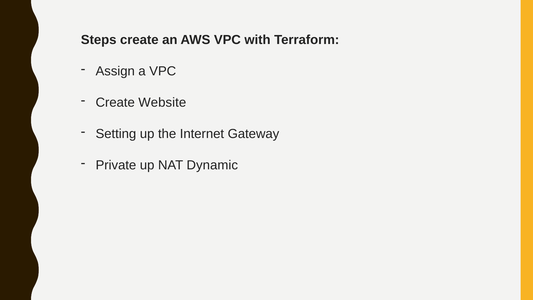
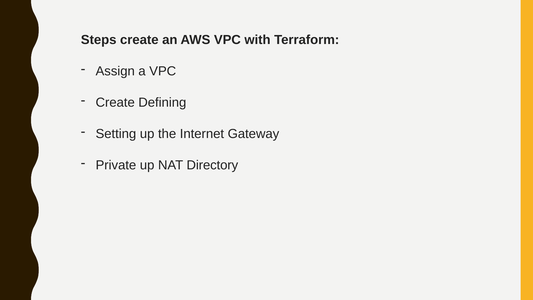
Website: Website -> Defining (162, 103)
Dynamic: Dynamic -> Directory (212, 165)
